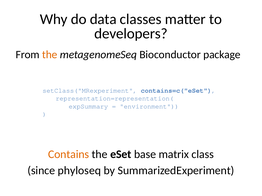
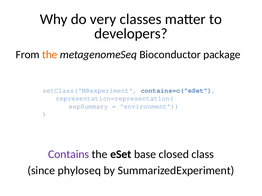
data: data -> very (103, 19)
Contains colour: orange -> purple (69, 155)
matrix: matrix -> closed (174, 155)
